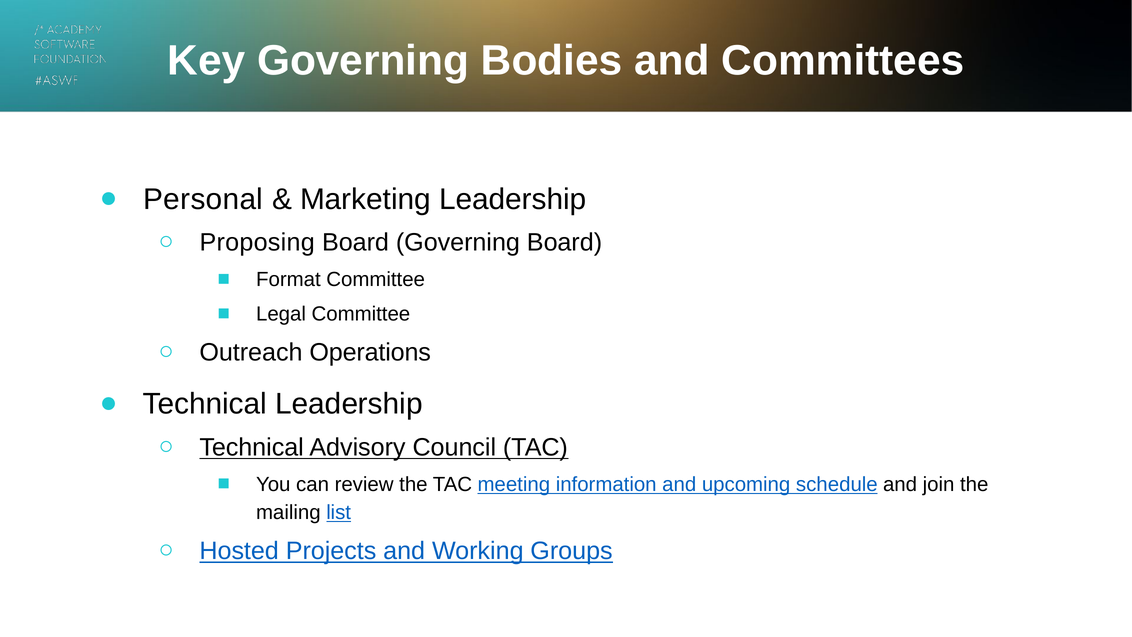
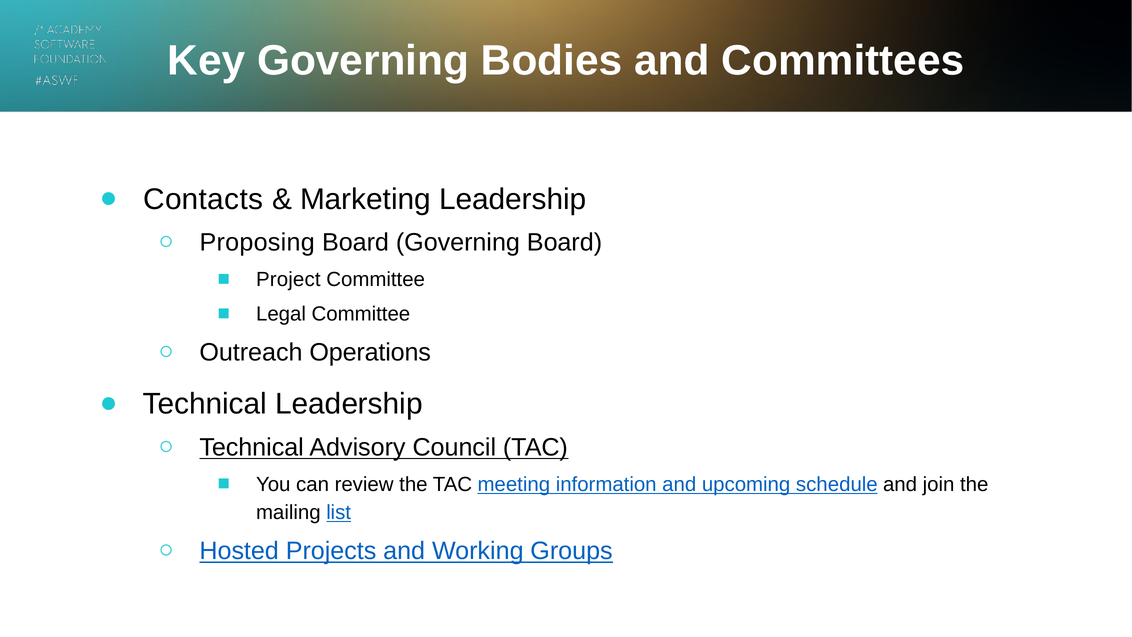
Personal: Personal -> Contacts (203, 199)
Format: Format -> Project (288, 280)
